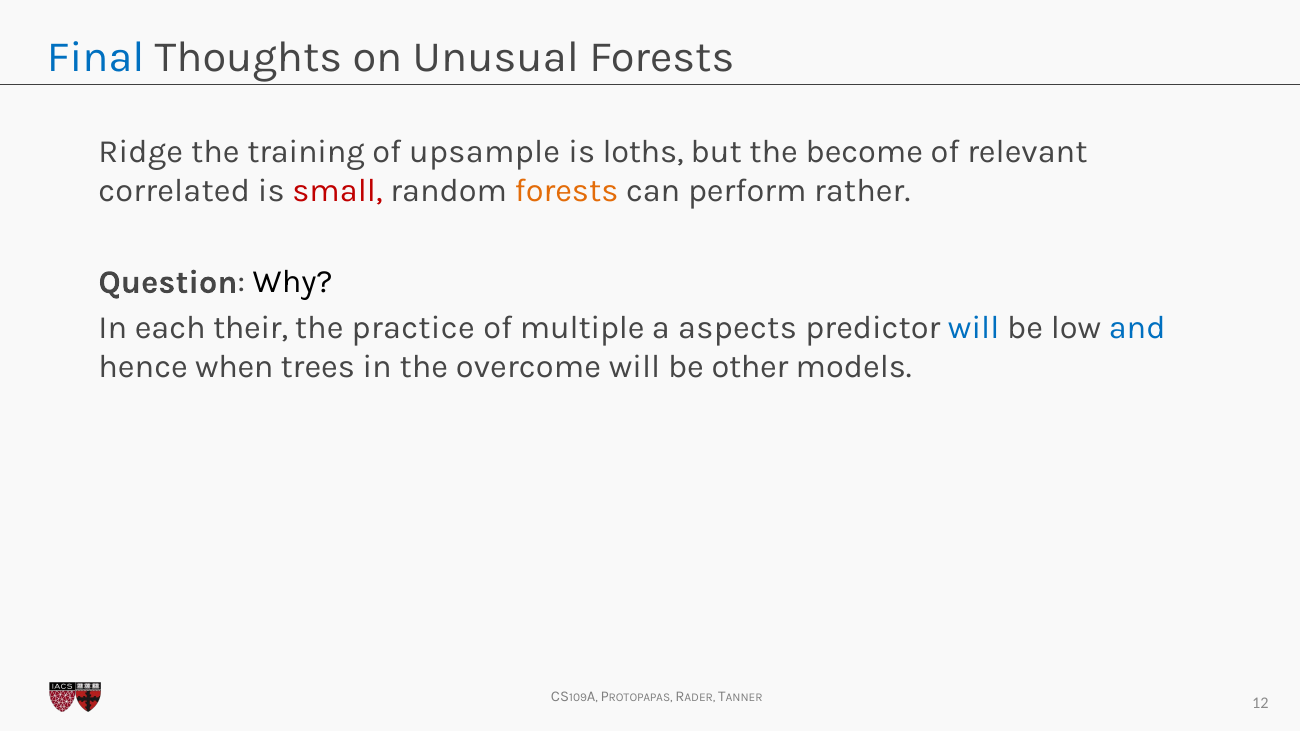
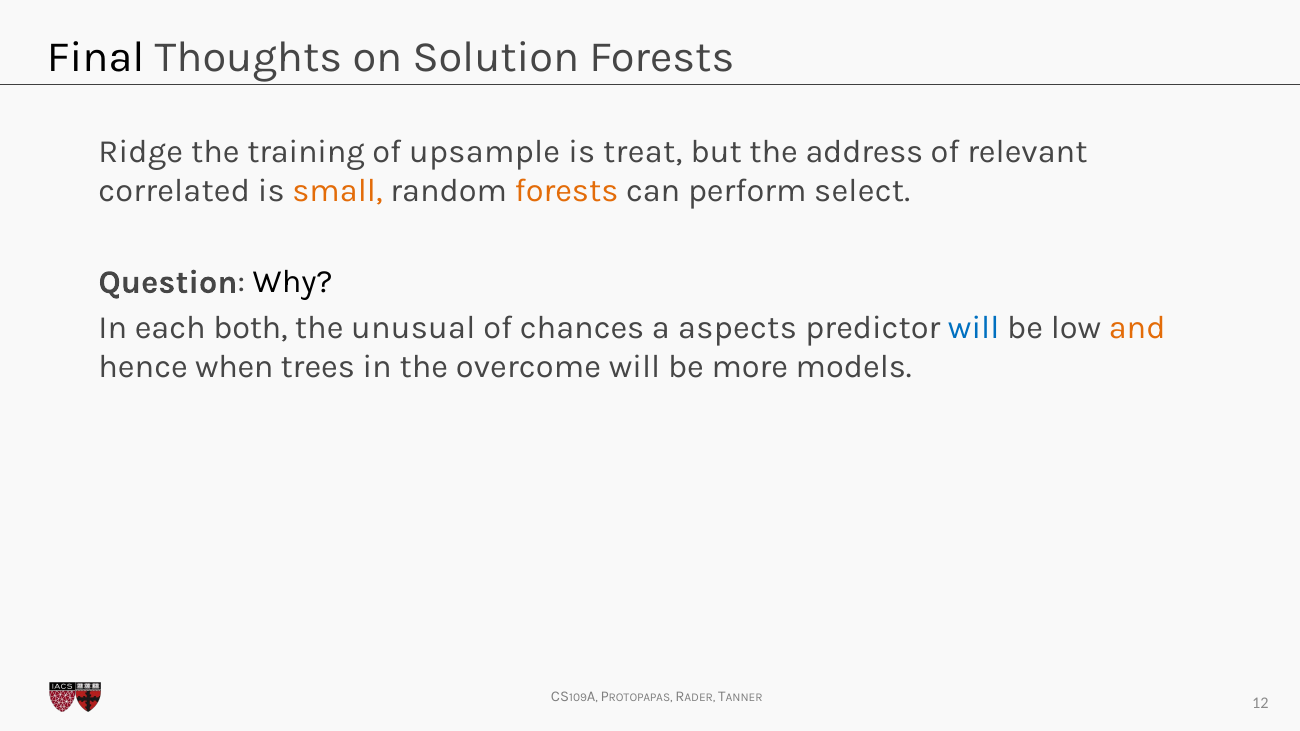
Final colour: blue -> black (96, 57)
Unusual: Unusual -> Solution (496, 57)
loths: loths -> treat (643, 152)
become: become -> address (864, 152)
small colour: red -> orange (338, 191)
rather: rather -> select (862, 191)
their: their -> both (251, 328)
practice: practice -> unusual (413, 328)
multiple: multiple -> chances (582, 328)
and colour: blue -> orange (1137, 328)
other: other -> more (750, 367)
